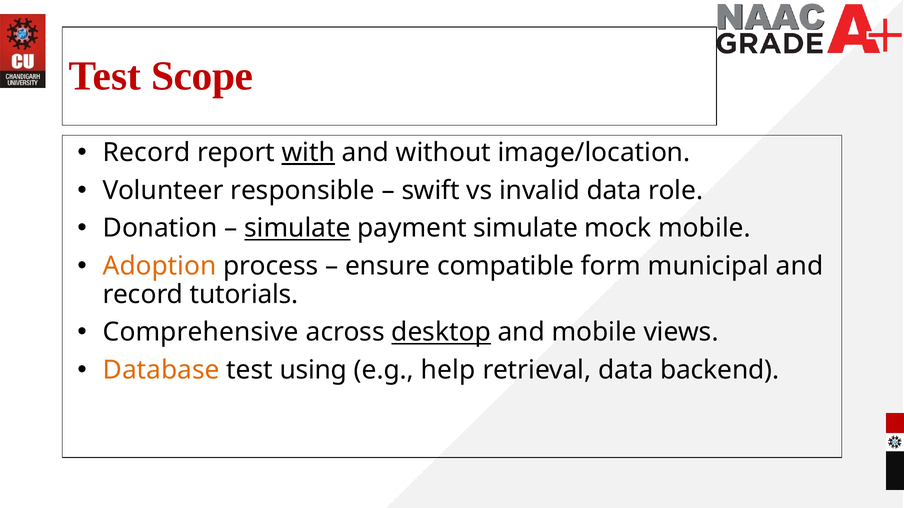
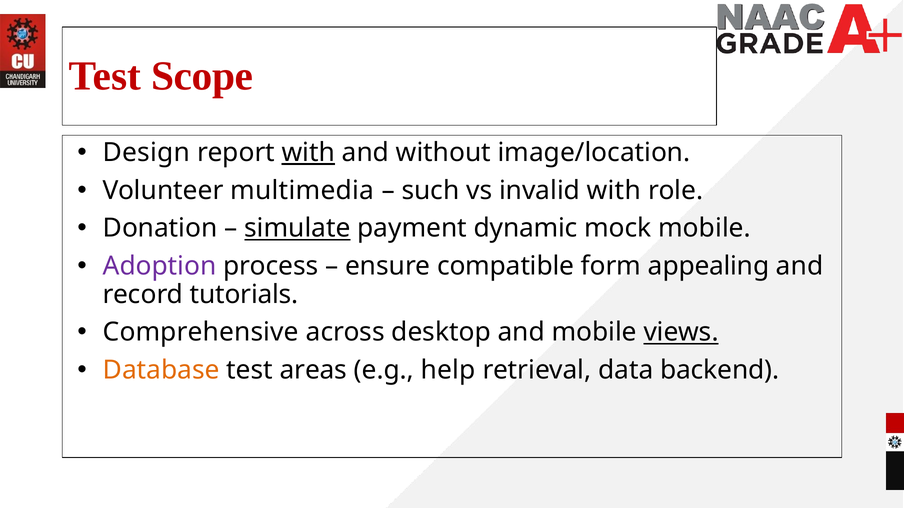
Record: Record -> Design (146, 153)
responsible: responsible -> multimedia (302, 191)
swift: swift -> such (430, 191)
invalid data: data -> with (614, 191)
payment simulate: simulate -> dynamic (526, 228)
Adoption colour: orange -> purple (160, 266)
municipal: municipal -> appealing (709, 266)
desktop underline: present -> none (441, 333)
views underline: none -> present (681, 333)
using: using -> areas (313, 370)
